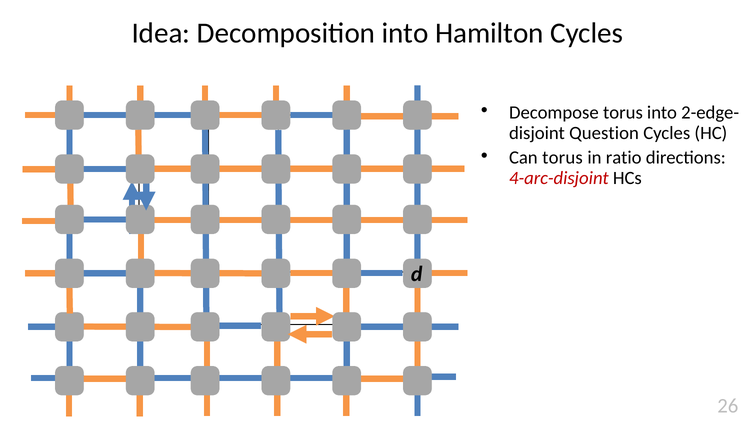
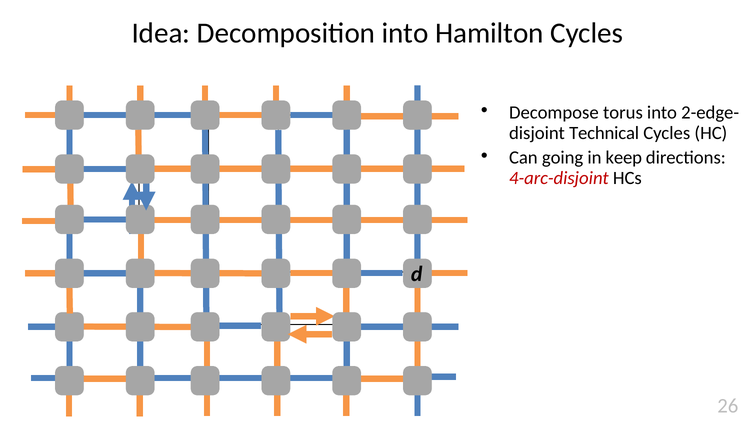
Question: Question -> Technical (604, 133)
Can torus: torus -> going (563, 158)
ratio: ratio -> keep (624, 158)
